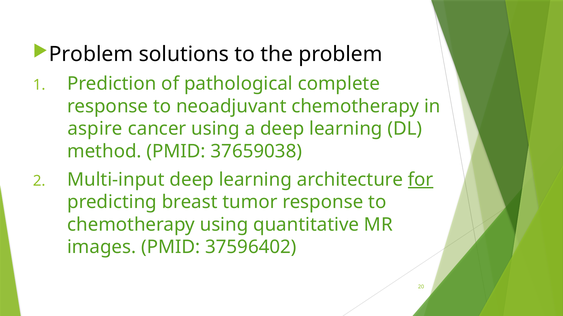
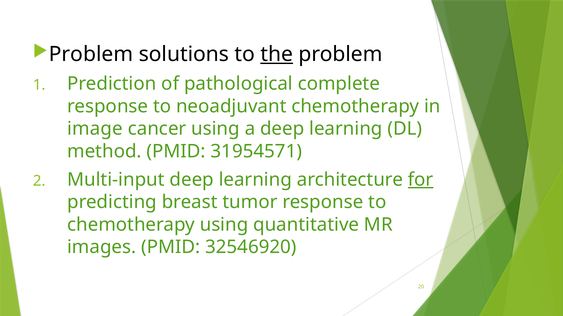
the underline: none -> present (277, 54)
aspire: aspire -> image (95, 129)
37659038: 37659038 -> 31954571 (256, 152)
37596402: 37596402 -> 32546920 (251, 248)
